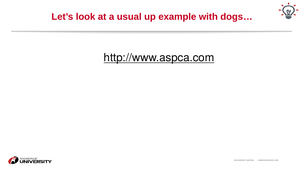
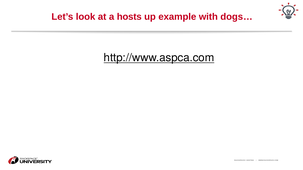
usual: usual -> hosts (129, 17)
